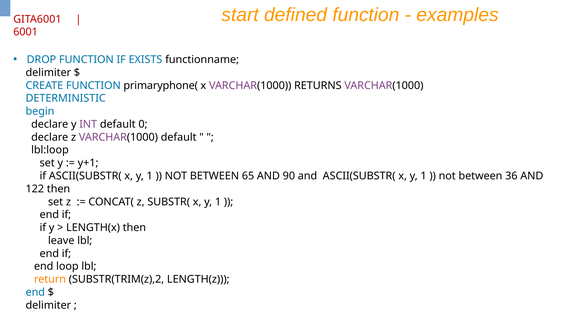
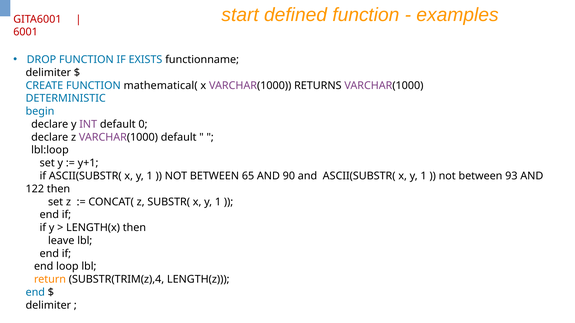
primaryphone(: primaryphone( -> mathematical( (161, 86)
36: 36 -> 93 (511, 176)
SUBSTR(TRIM(z),2: SUBSTR(TRIM(z),2 -> SUBSTR(TRIM(z),4 (117, 280)
